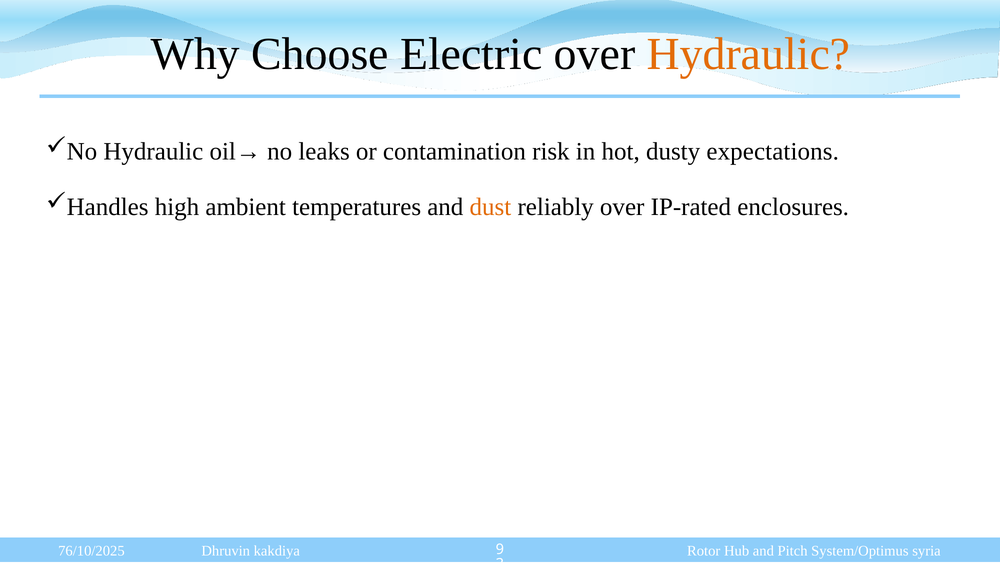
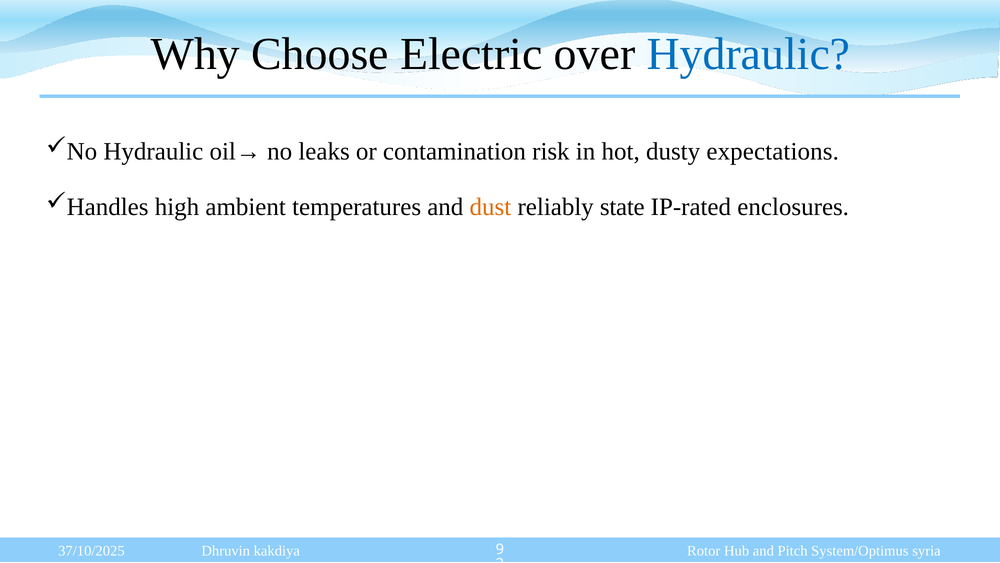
Hydraulic colour: orange -> blue (748, 54)
reliably over: over -> state (622, 207)
76/10/2025: 76/10/2025 -> 37/10/2025 (91, 550)
